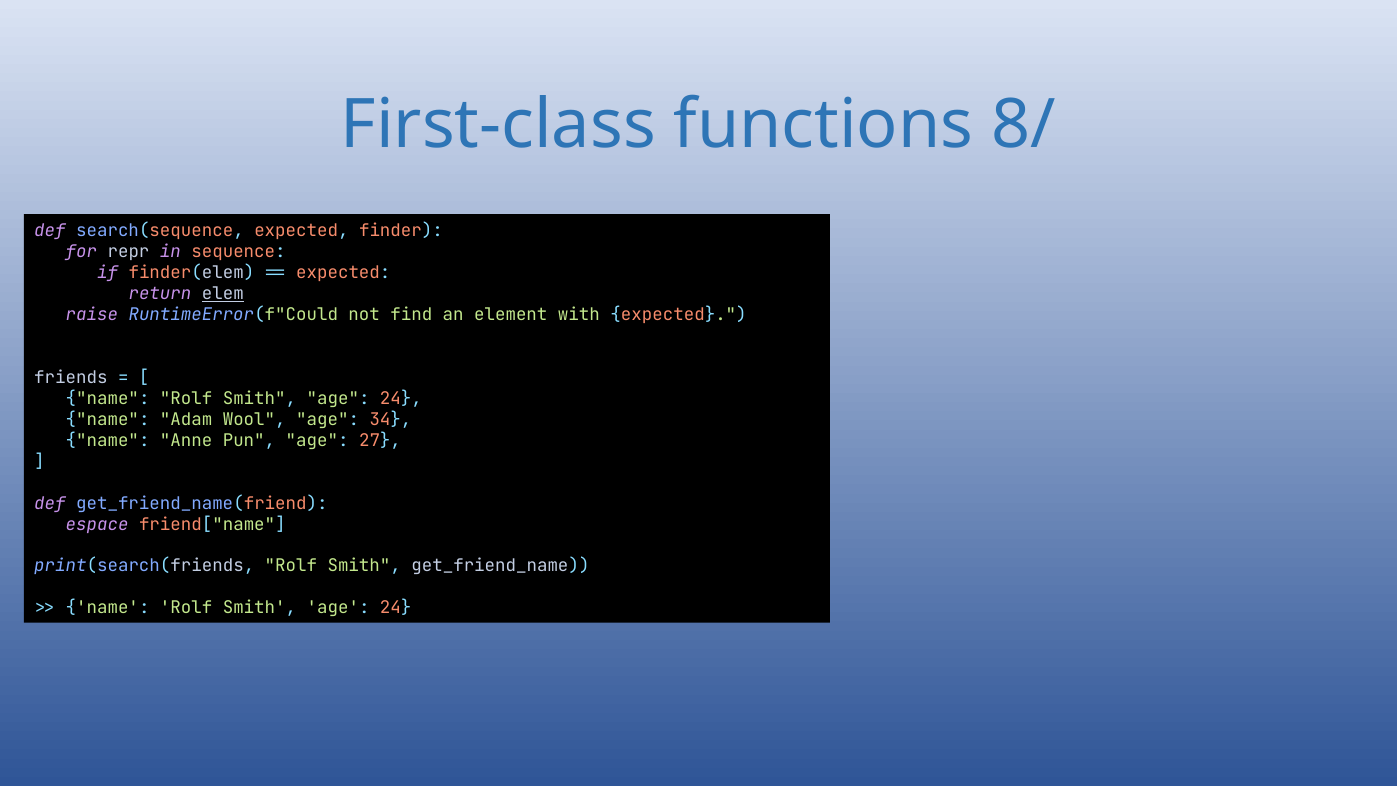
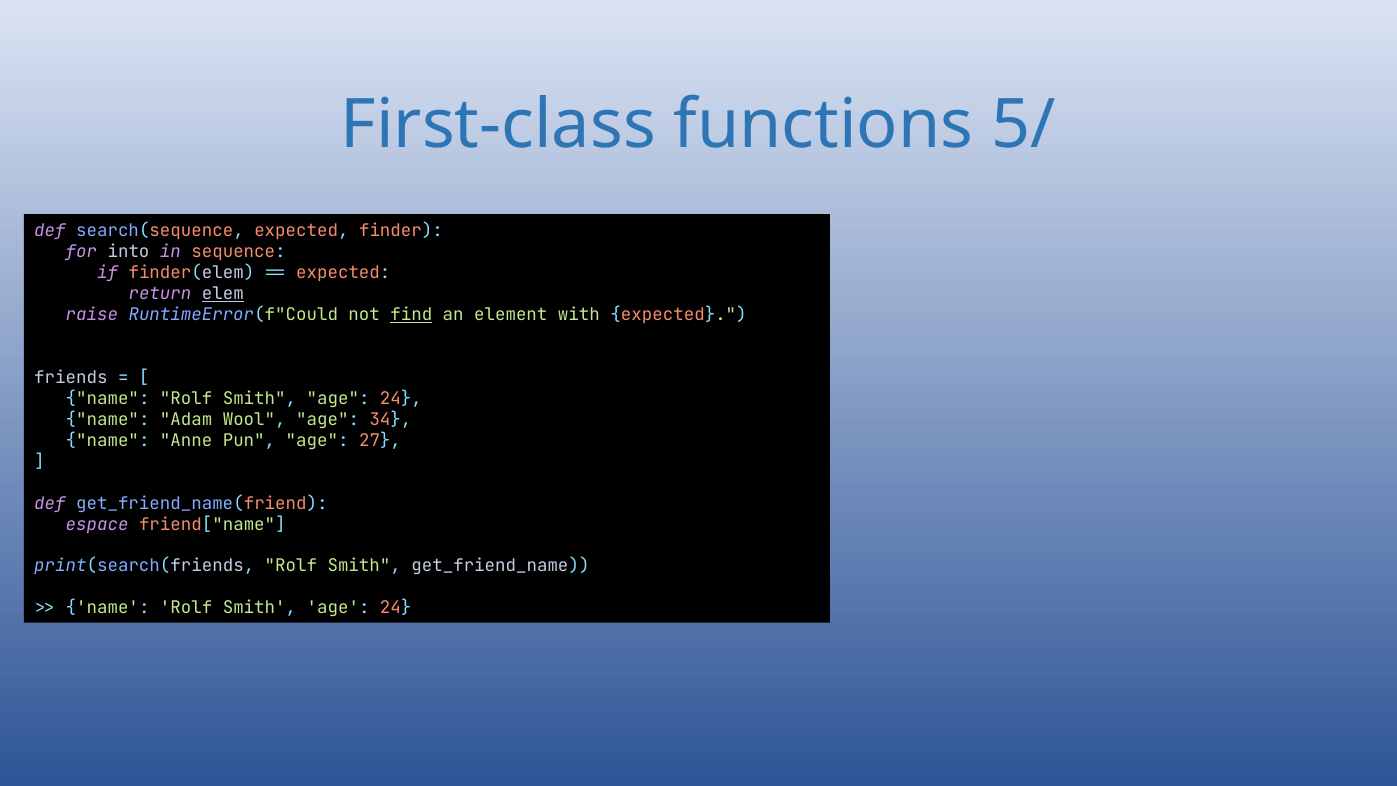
8/: 8/ -> 5/ (1023, 125)
repr: repr -> into (129, 252)
find underline: none -> present (411, 315)
